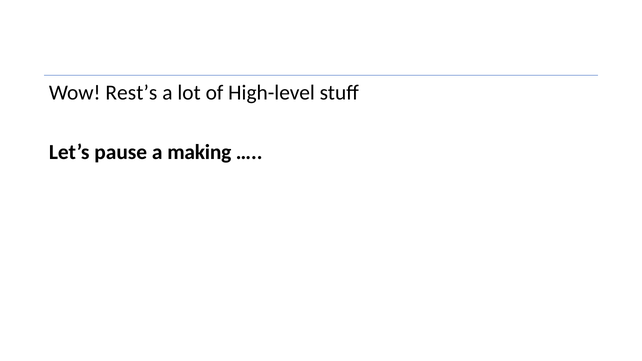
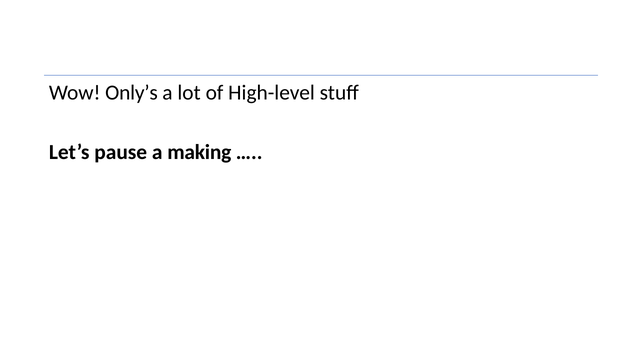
Rest’s: Rest’s -> Only’s (132, 93)
